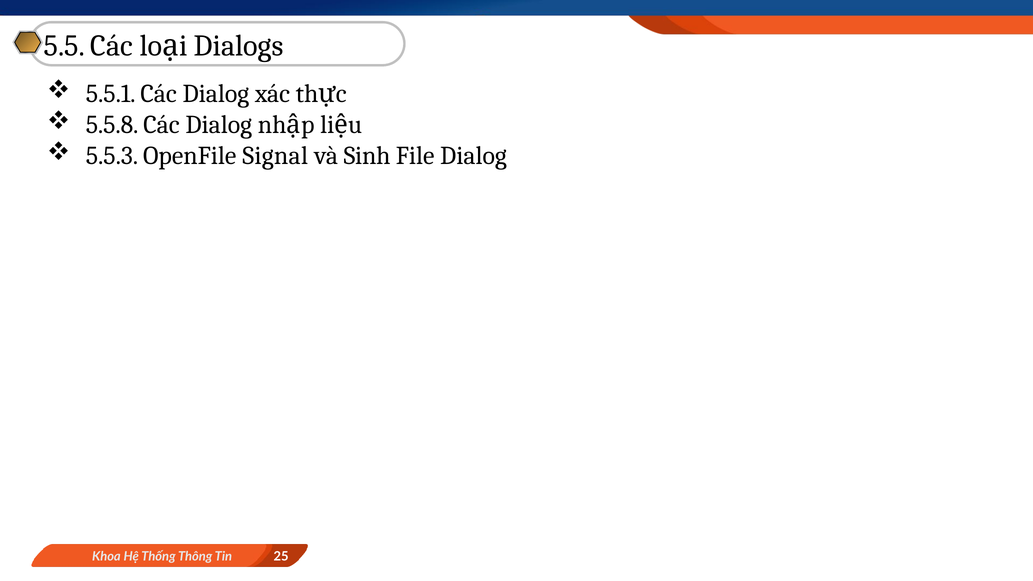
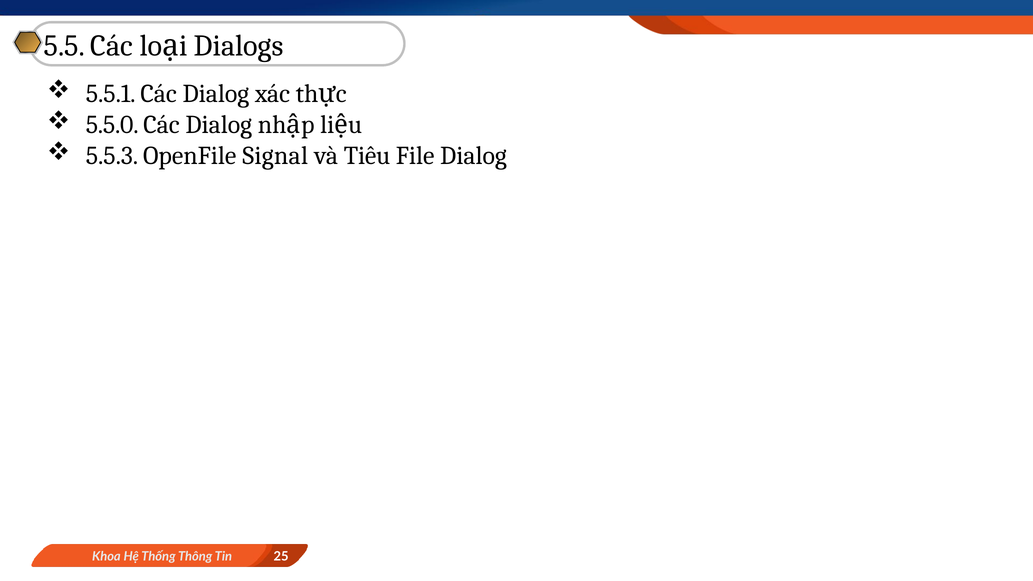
5.5.8: 5.5.8 -> 5.5.0 (112, 125)
Sinh: Sinh -> Tiêu (367, 156)
